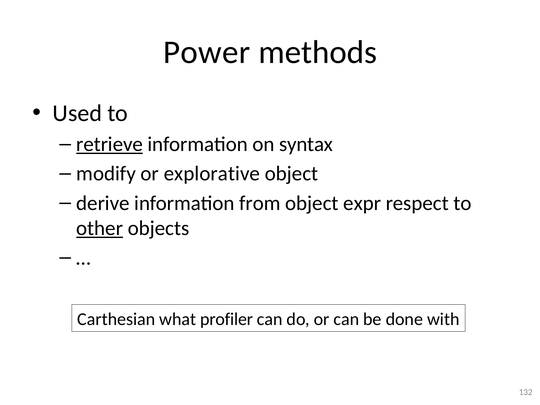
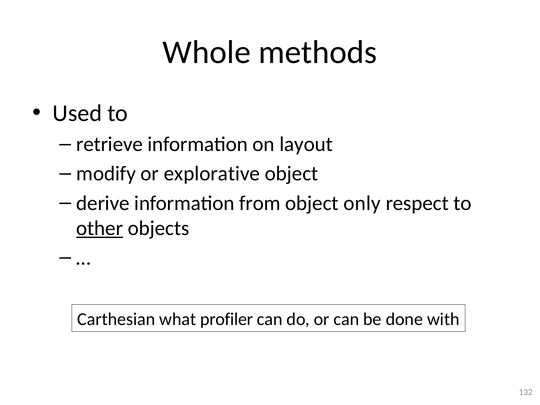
Power: Power -> Whole (207, 52)
retrieve underline: present -> none (110, 144)
syntax: syntax -> layout (306, 144)
expr: expr -> only (362, 203)
